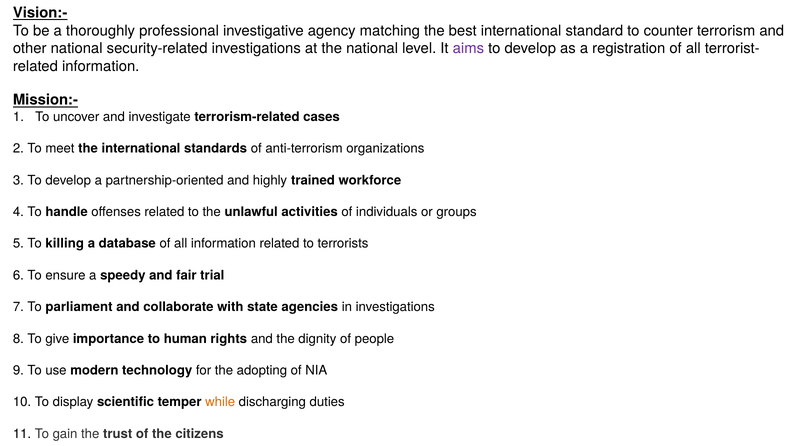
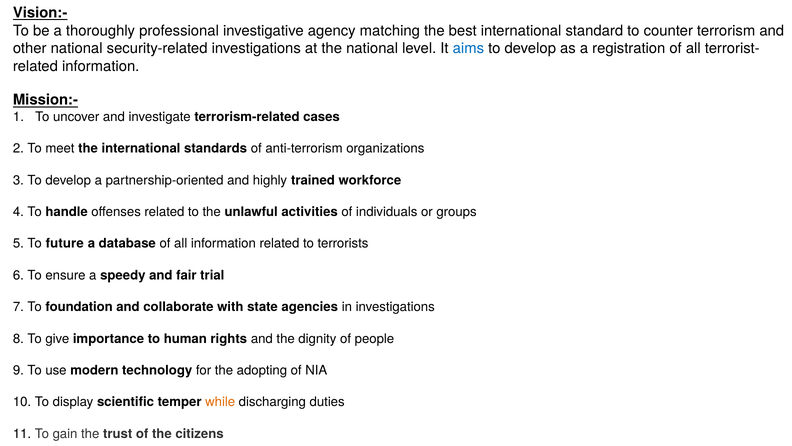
aims colour: purple -> blue (468, 48)
killing: killing -> future (65, 243)
parliament: parliament -> foundation (79, 307)
